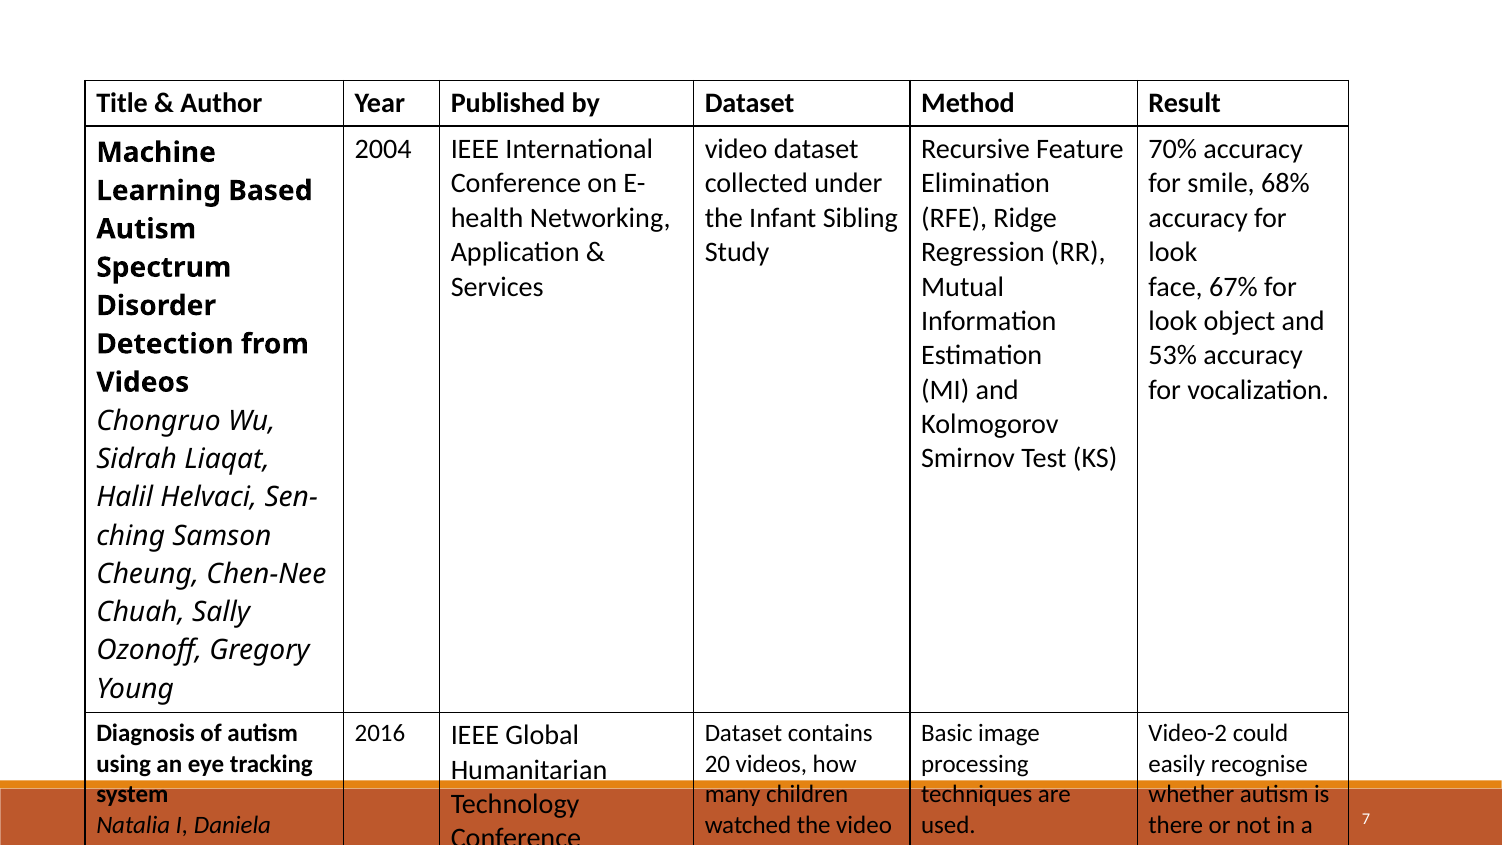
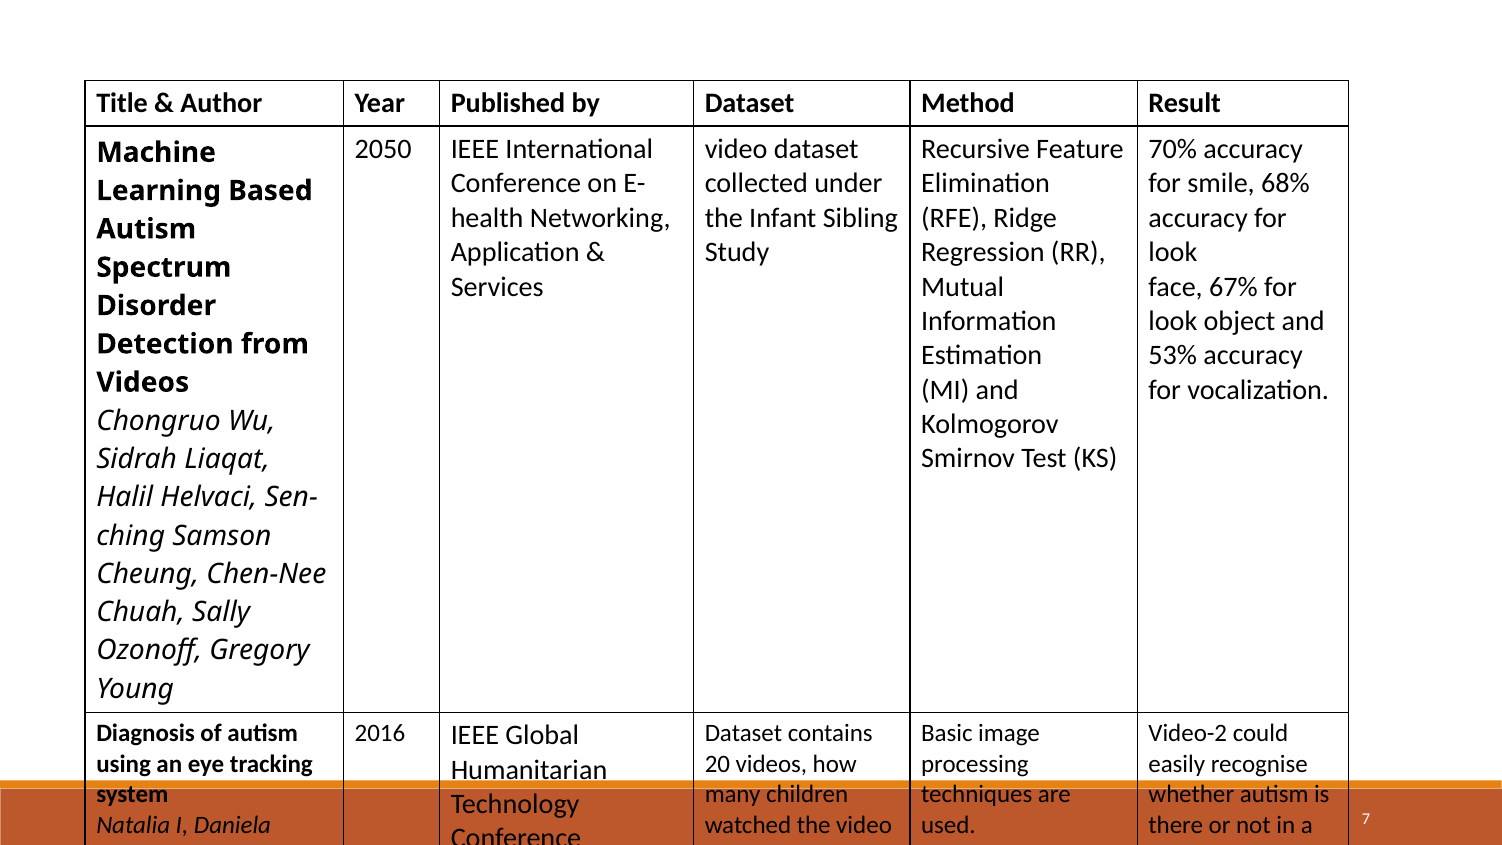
2004: 2004 -> 2050 (383, 149)
